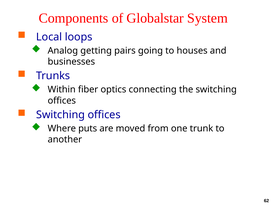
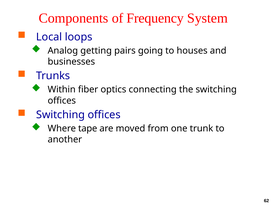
Globalstar: Globalstar -> Frequency (155, 18)
puts: puts -> tape (88, 128)
